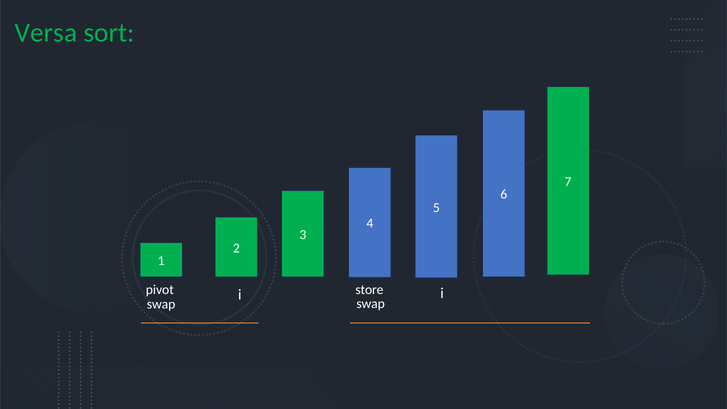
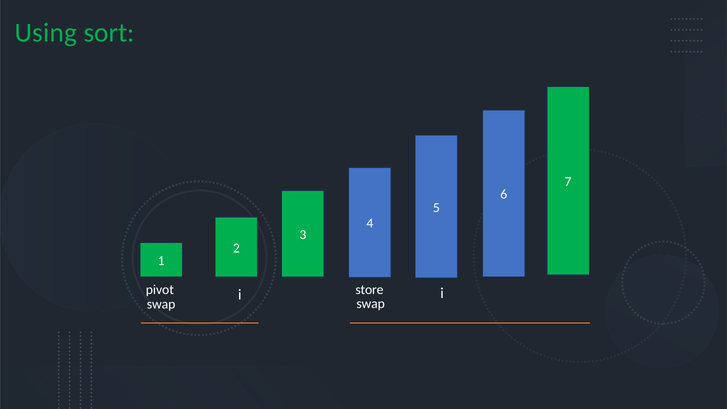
Versa: Versa -> Using (46, 33)
